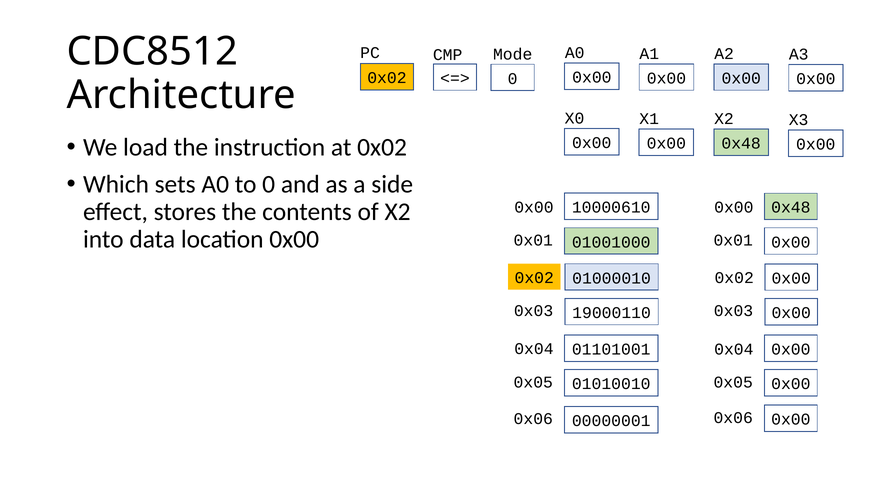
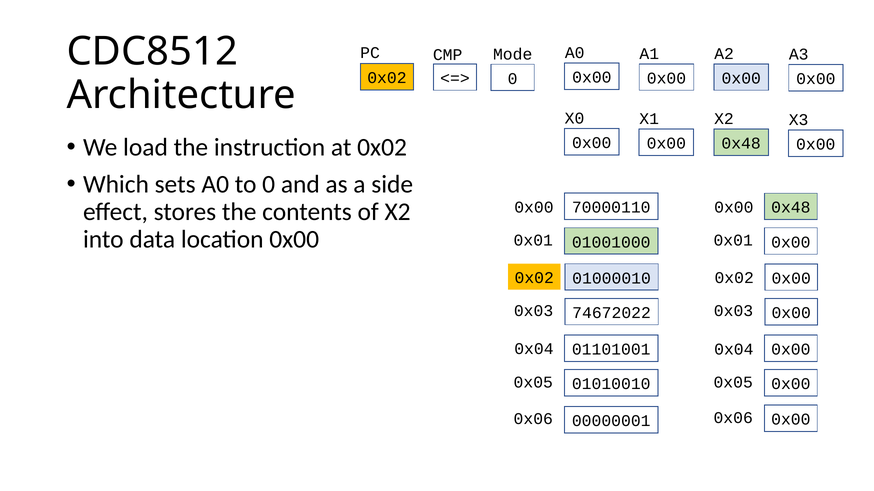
10000610: 10000610 -> 70000110 (611, 208)
19000110: 19000110 -> 74672022 (612, 313)
